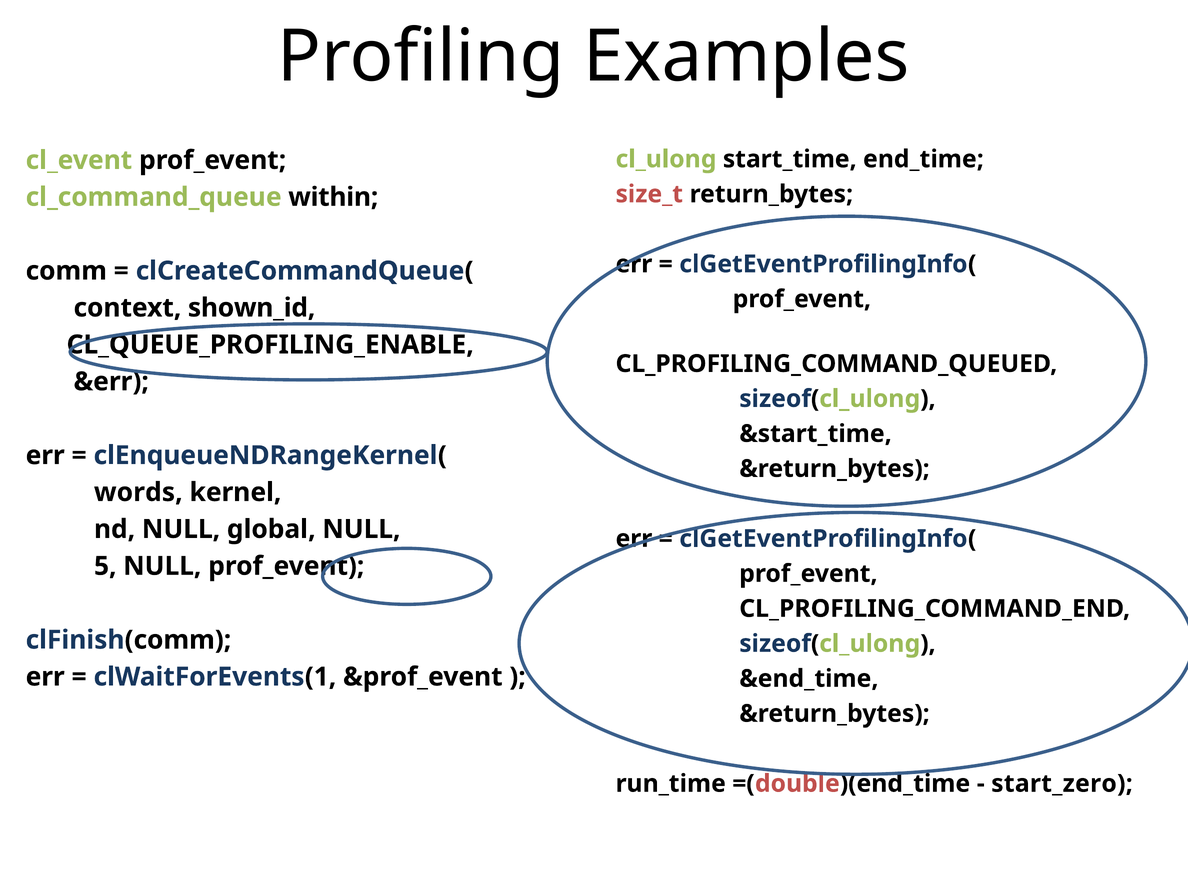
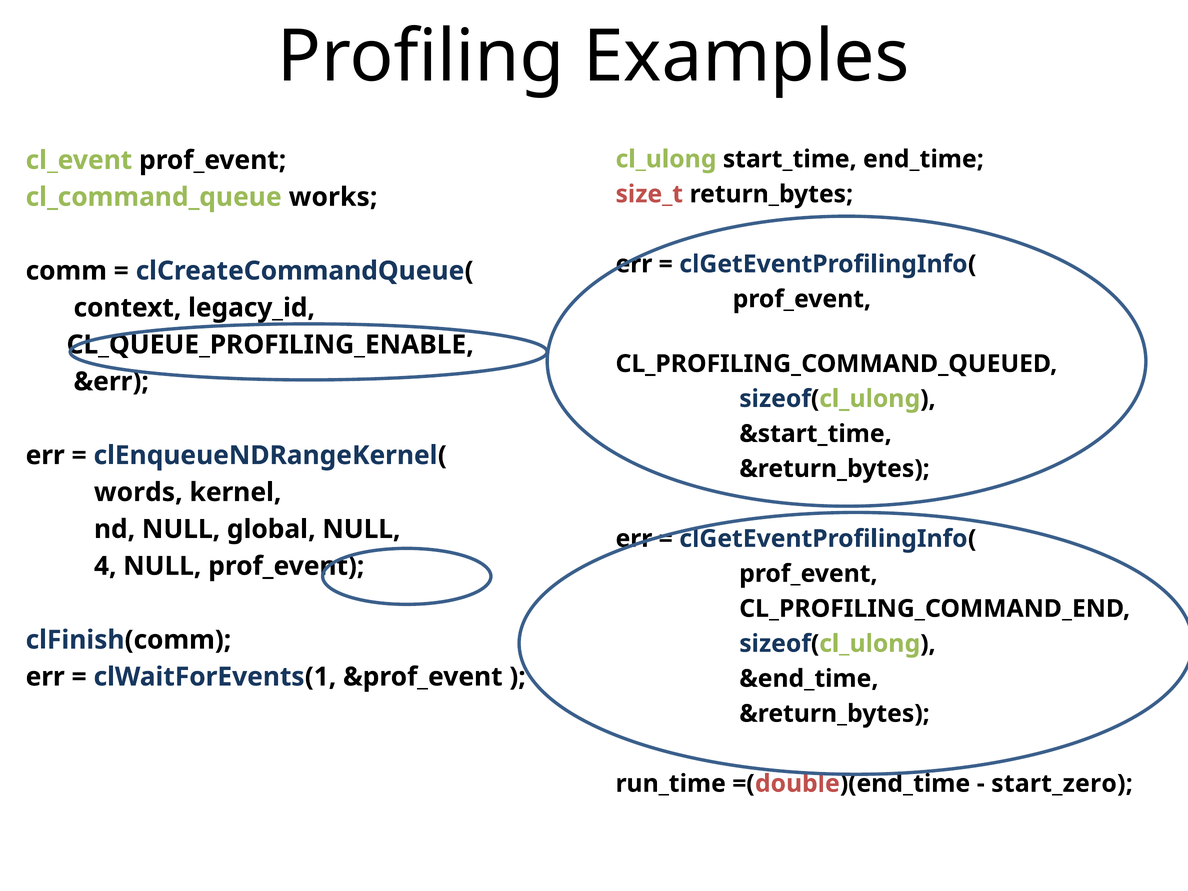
within: within -> works (333, 197)
shown_id: shown_id -> legacy_id (252, 308)
5: 5 -> 4 (105, 566)
